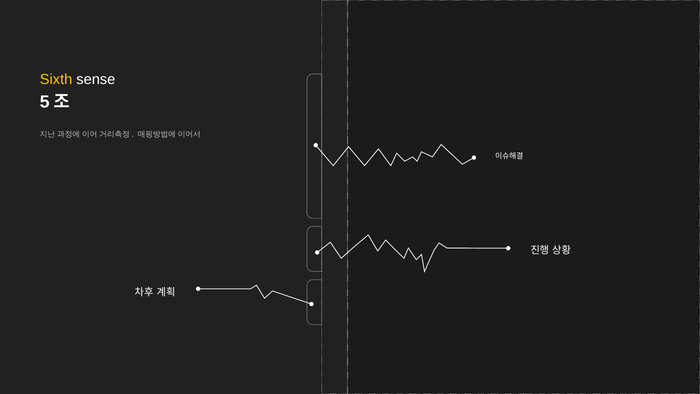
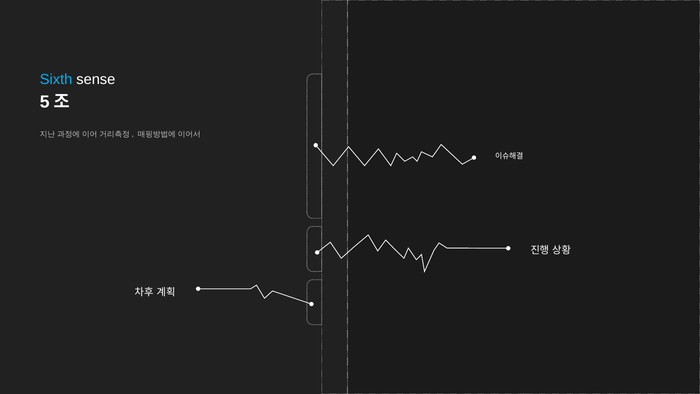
Sixth colour: yellow -> light blue (56, 79)
